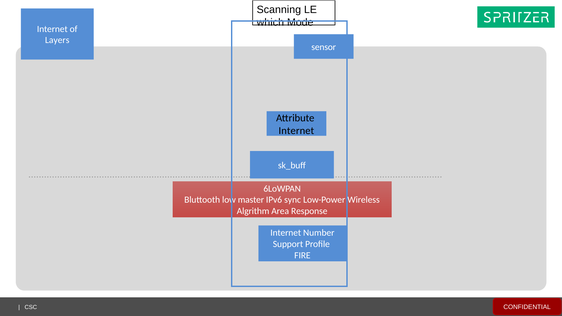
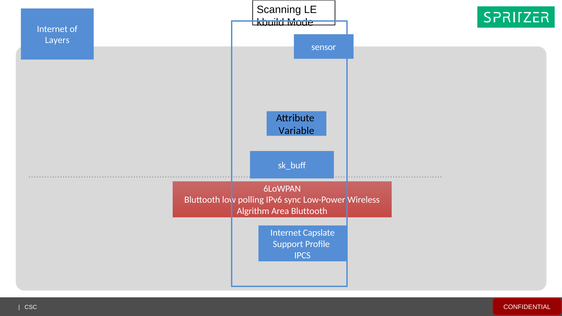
which: which -> kbuild (270, 22)
Internet: Internet -> Variable (296, 131)
master: master -> polling (251, 200)
Area Response: Response -> Bluttooth (309, 211)
Number: Number -> Capslate (319, 233)
FIRE: FIRE -> IPCS (302, 255)
